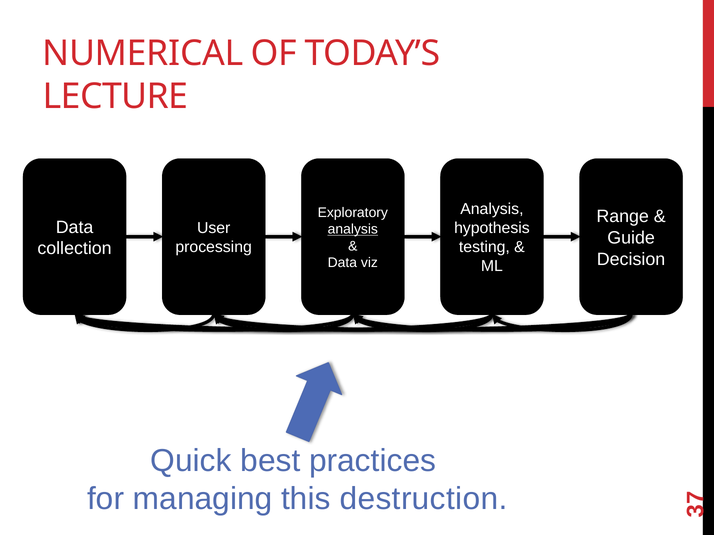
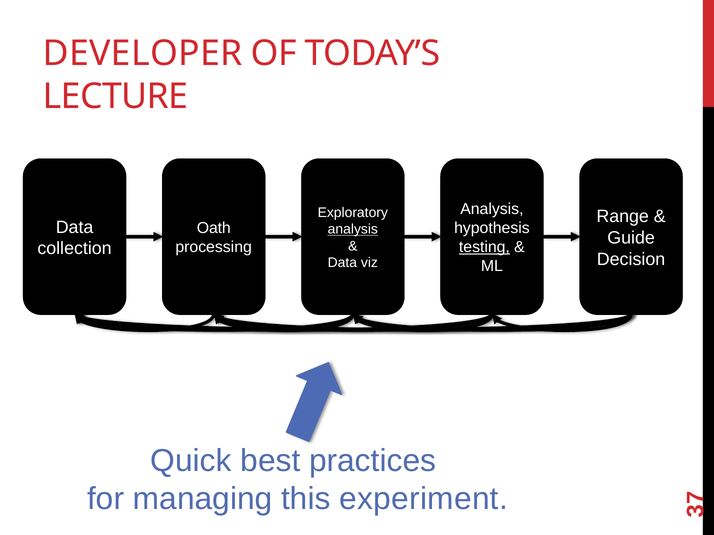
NUMERICAL: NUMERICAL -> DEVELOPER (143, 54)
User: User -> Oath (214, 228)
testing underline: none -> present (484, 247)
destruction: destruction -> experiment (424, 499)
